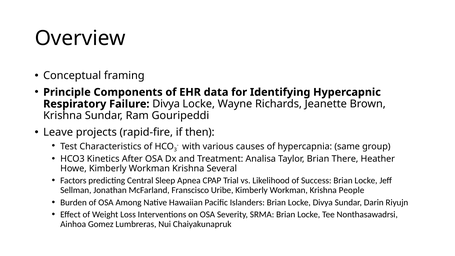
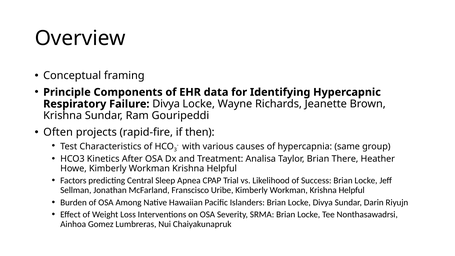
Leave: Leave -> Often (58, 132)
Several: Several -> Helpful (222, 168)
People: People -> Helpful (352, 190)
